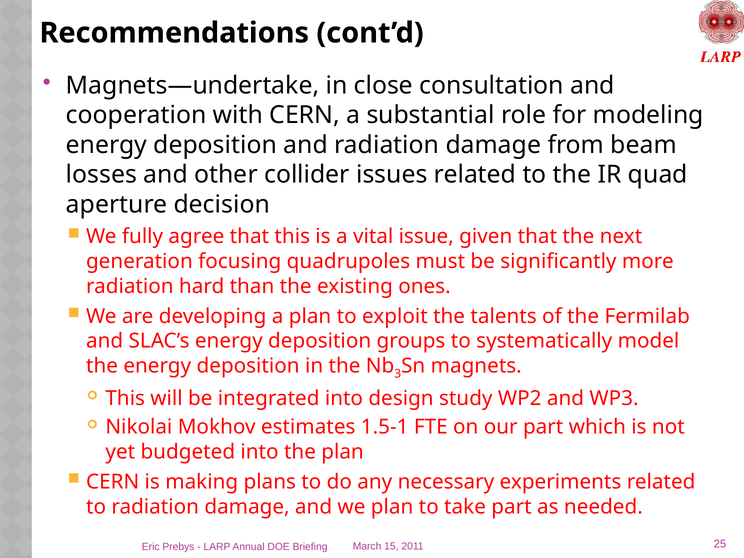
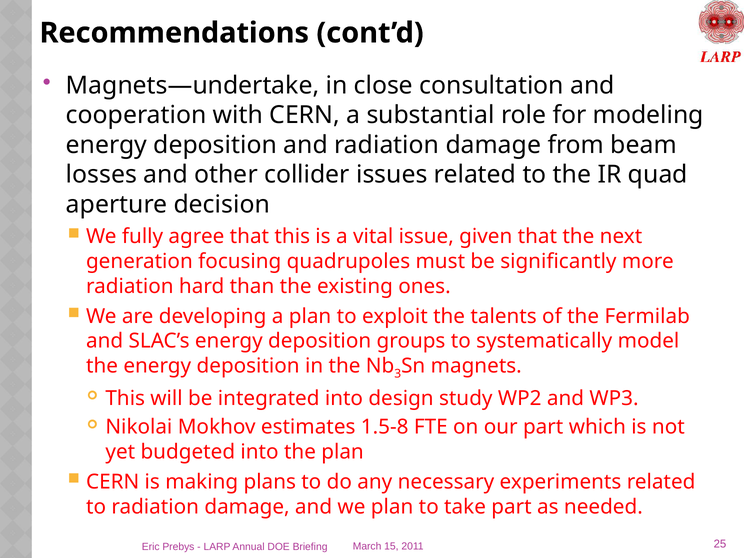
1.5-1: 1.5-1 -> 1.5-8 (385, 427)
